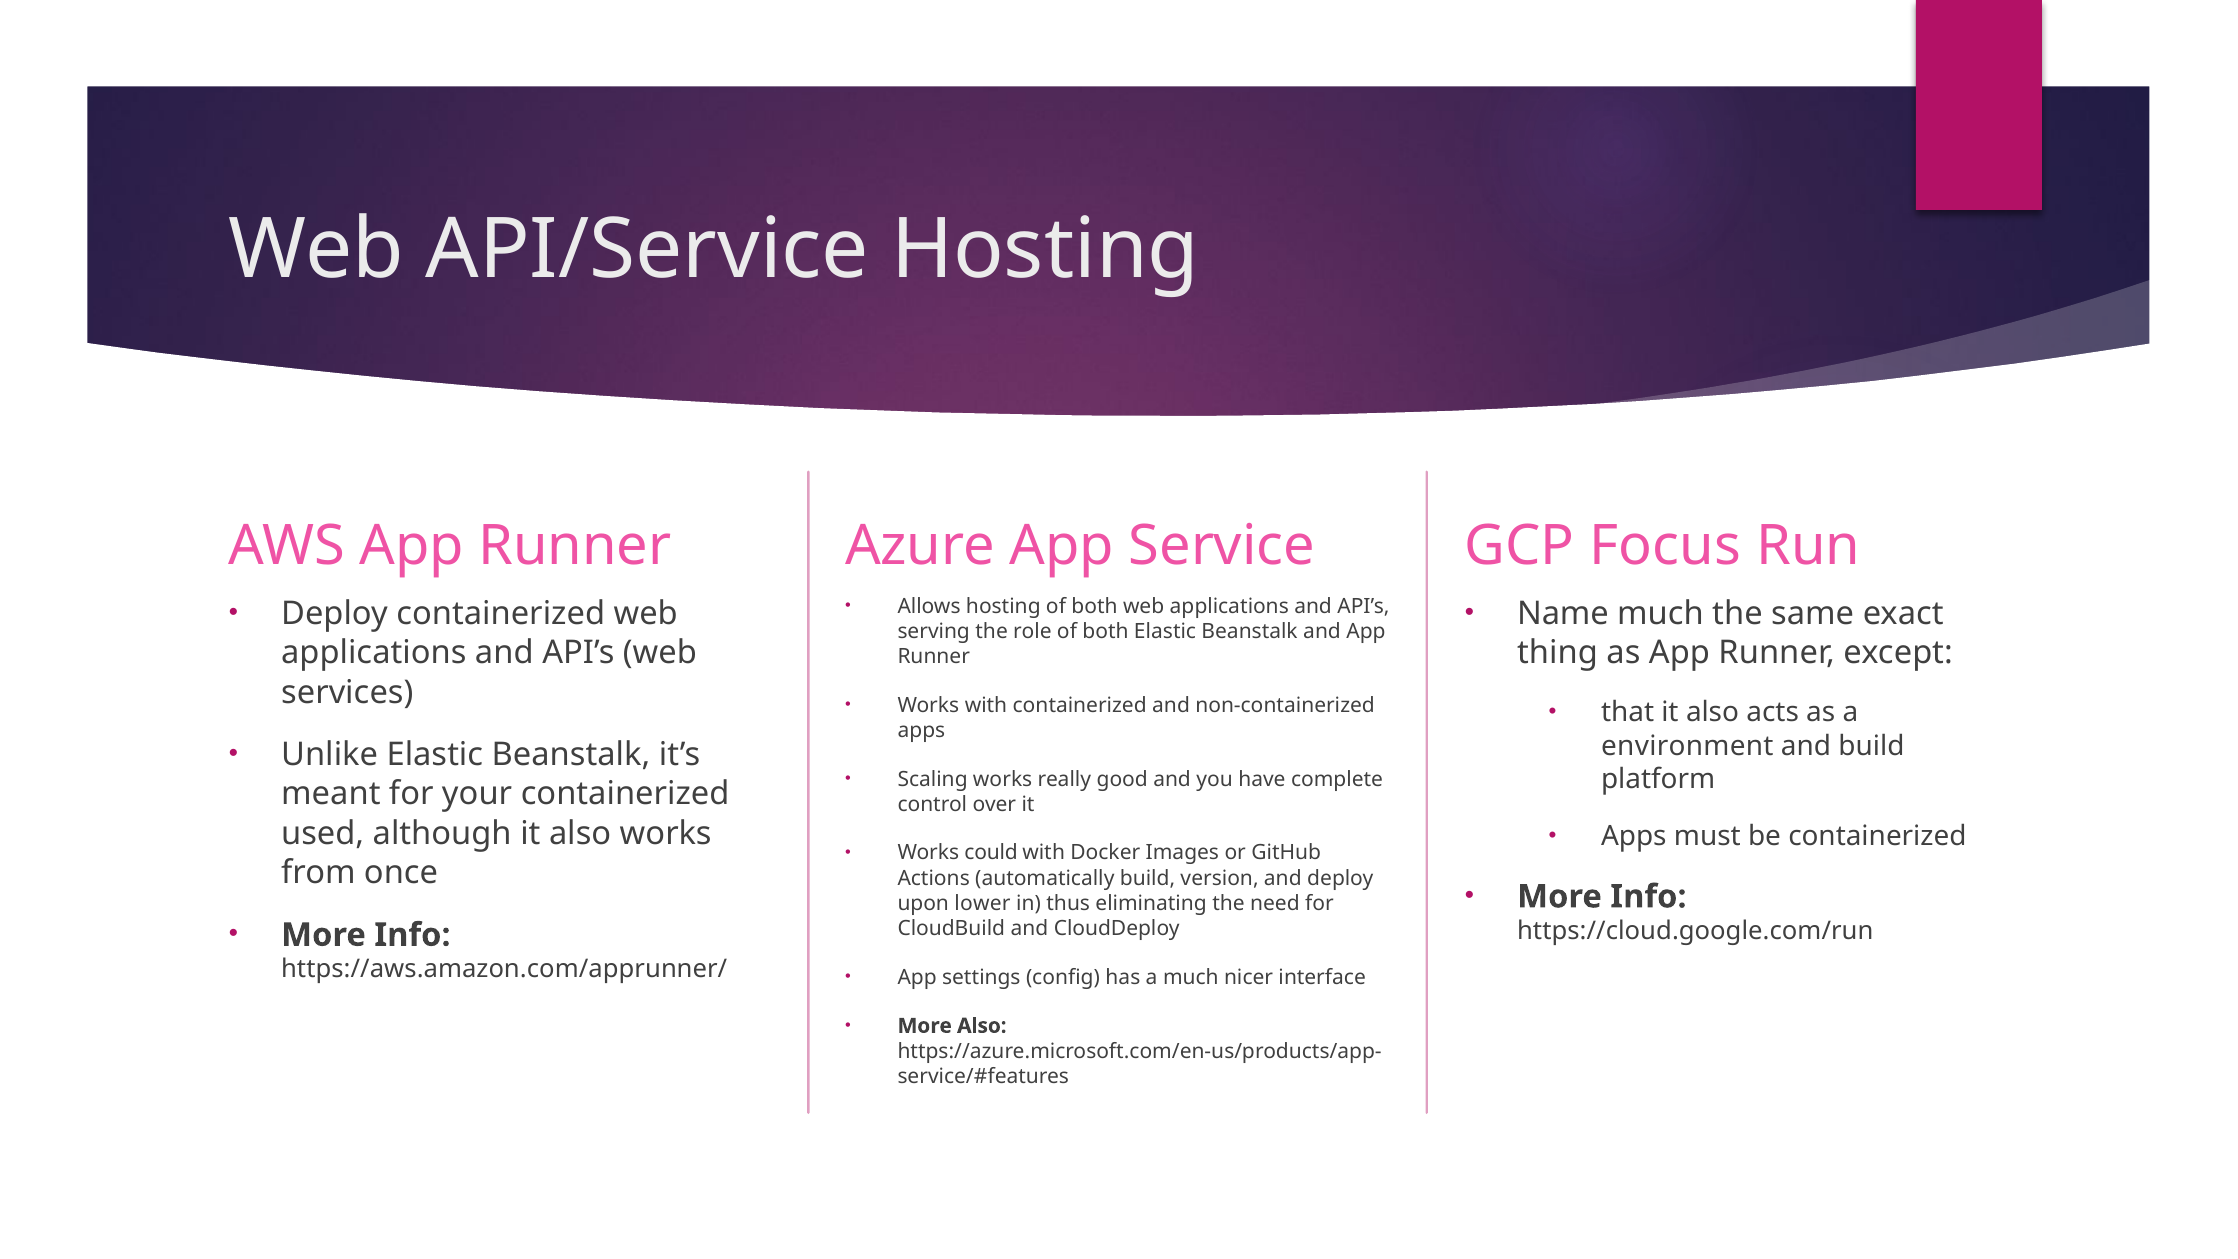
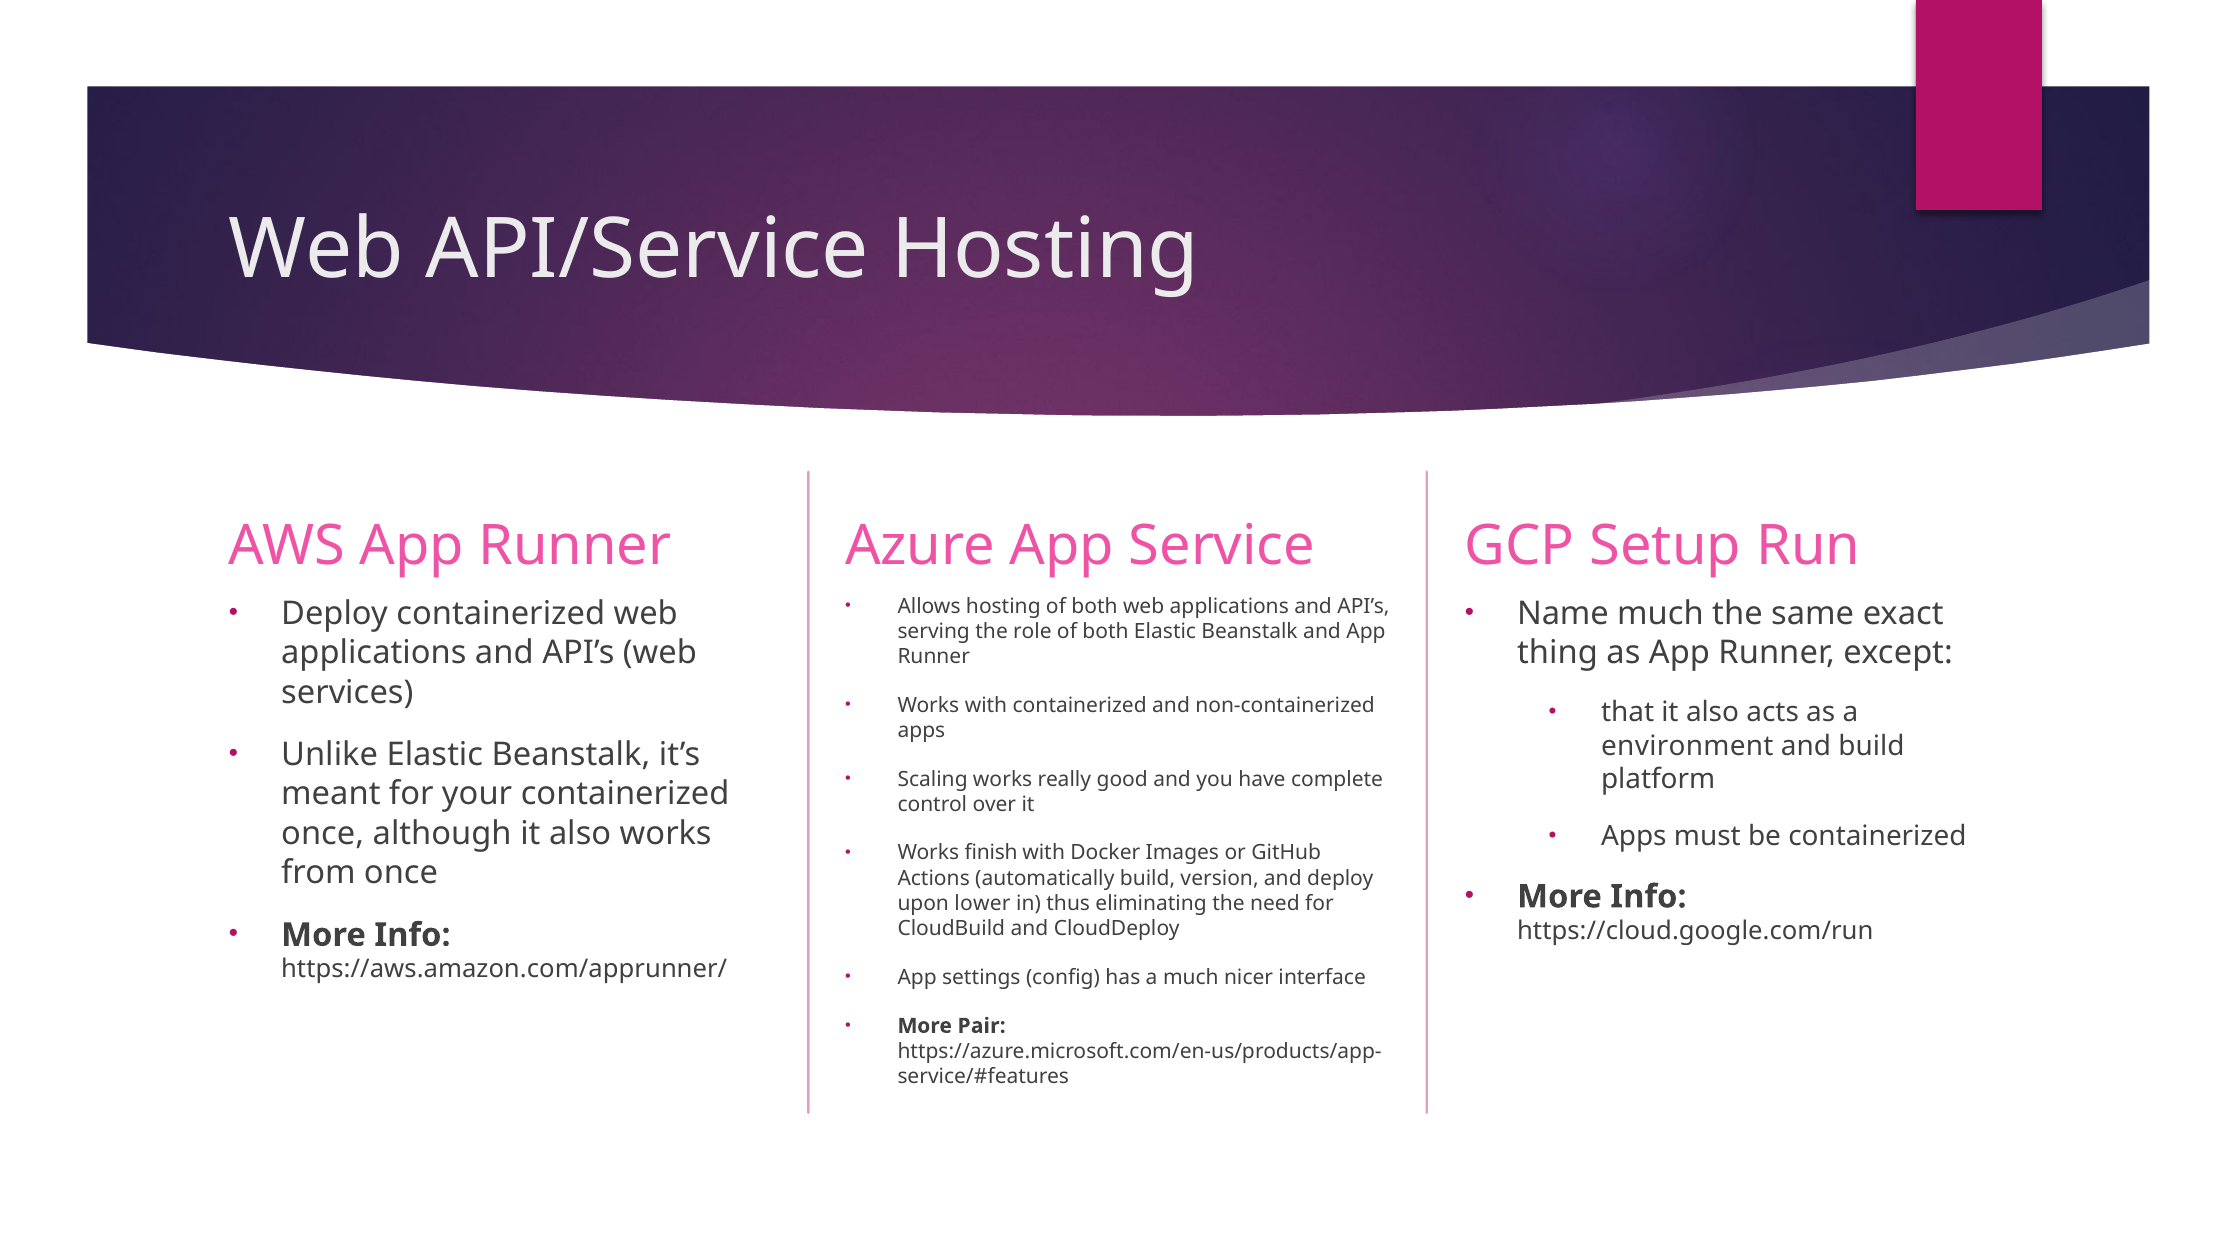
Focus: Focus -> Setup (1665, 546)
used: used -> once (323, 833)
could: could -> finish (991, 853)
More Also: Also -> Pair (982, 1026)
